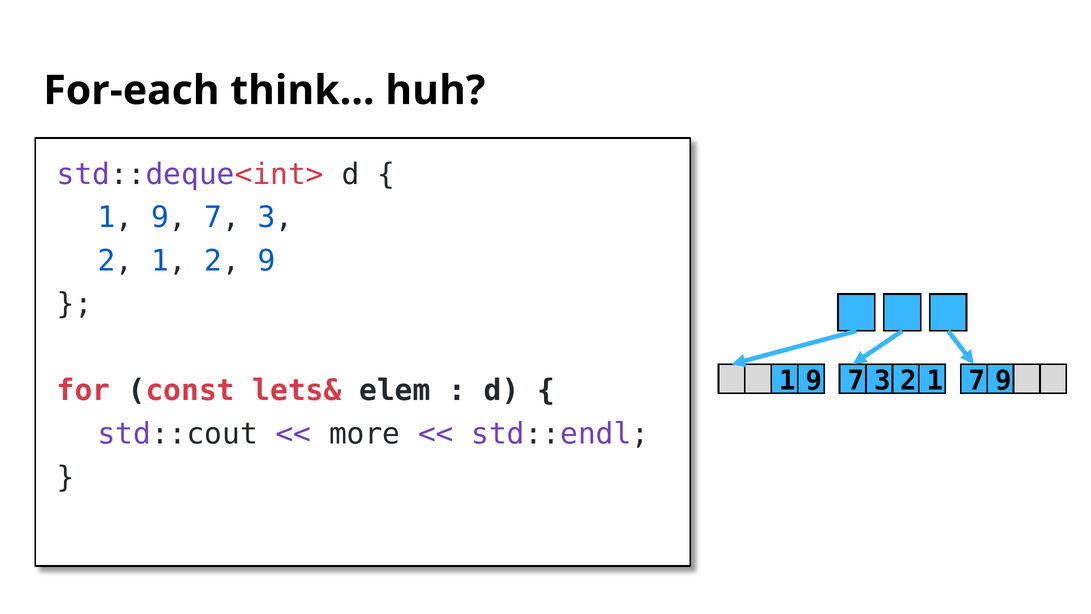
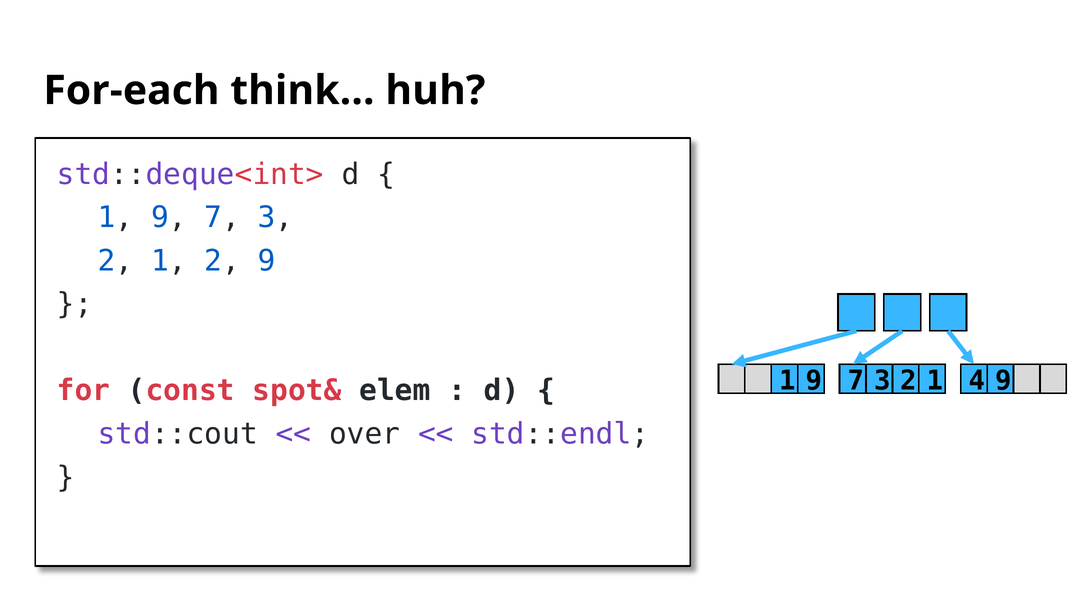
1 7: 7 -> 4 (977, 380)
lets&: lets& -> spot& (297, 390)
more: more -> over (365, 434)
